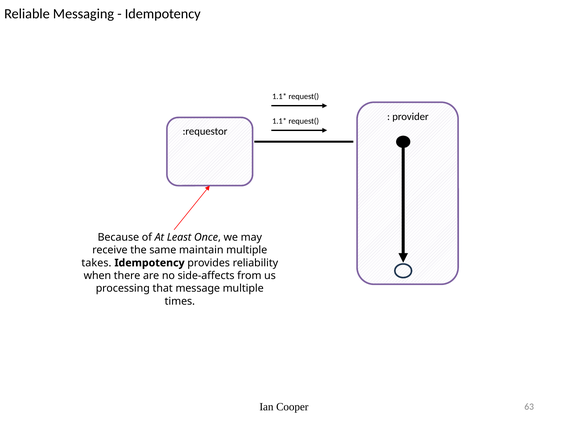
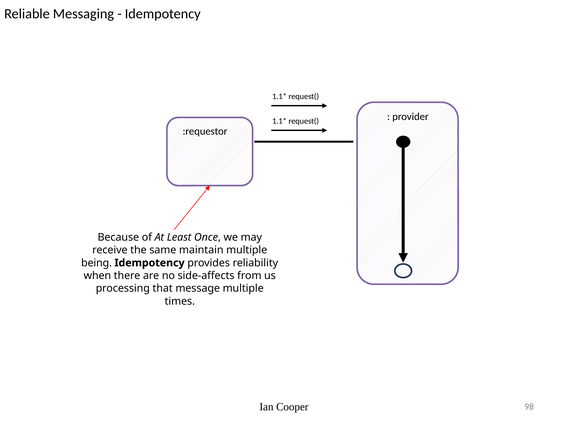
takes: takes -> being (97, 263)
63: 63 -> 98 (529, 407)
